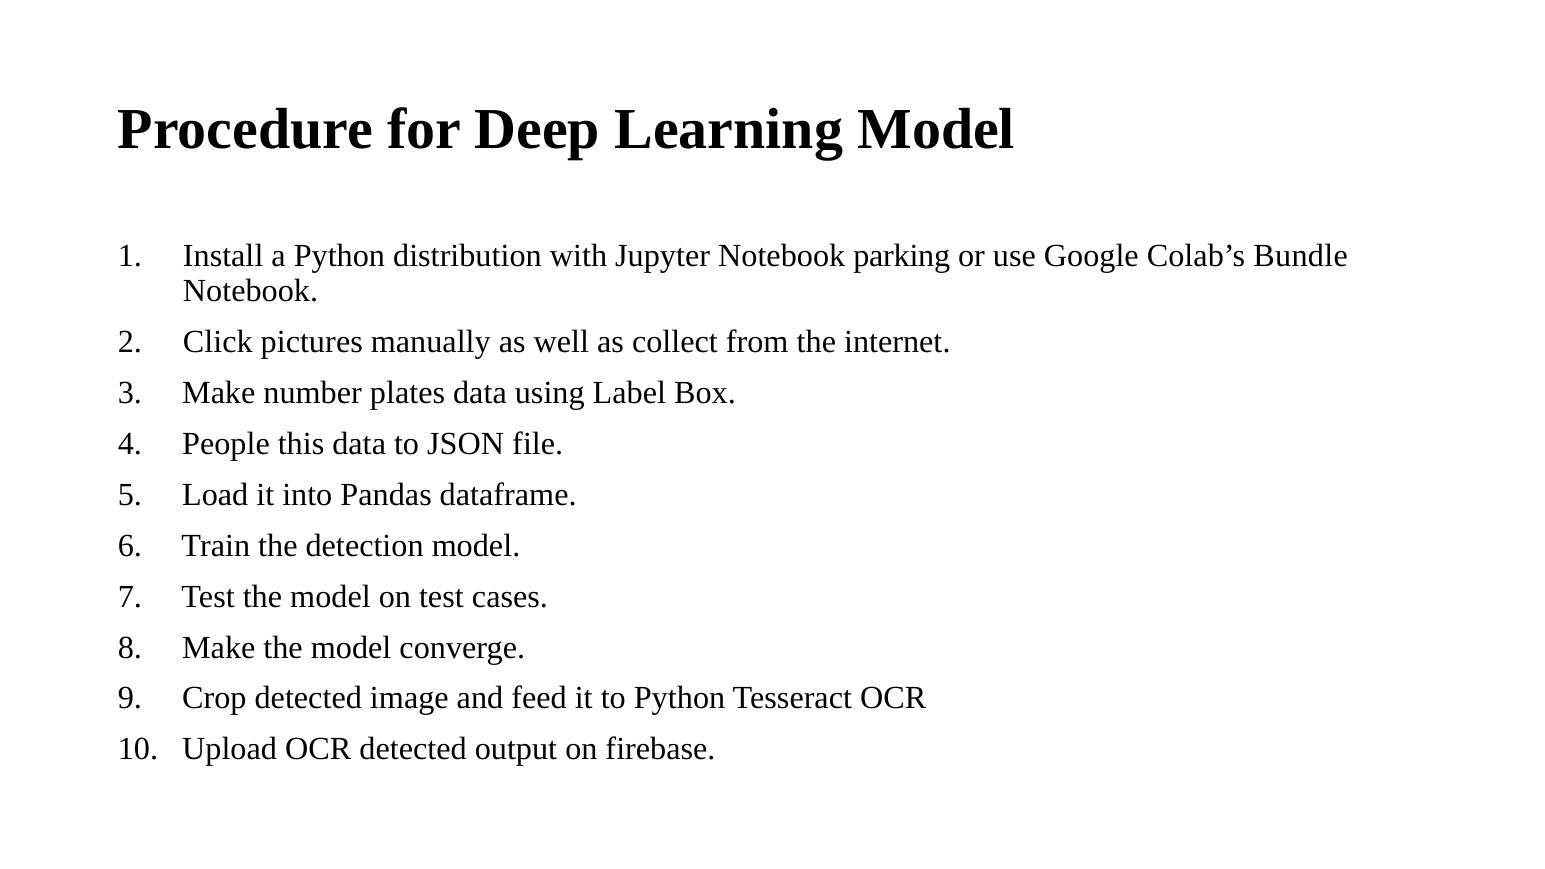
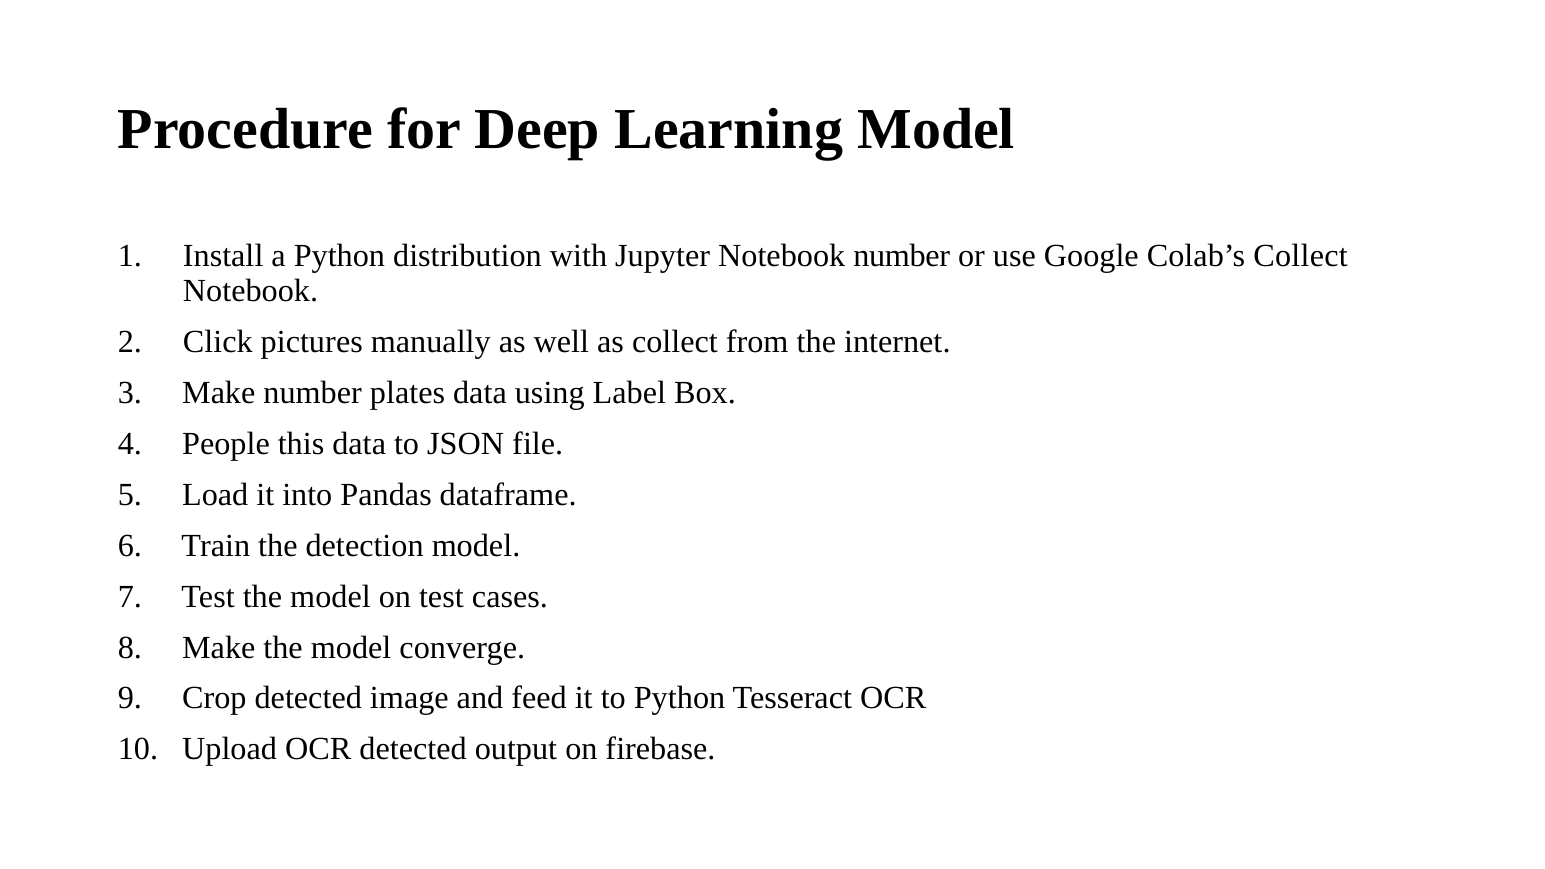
Notebook parking: parking -> number (902, 256)
Colab’s Bundle: Bundle -> Collect (1301, 256)
